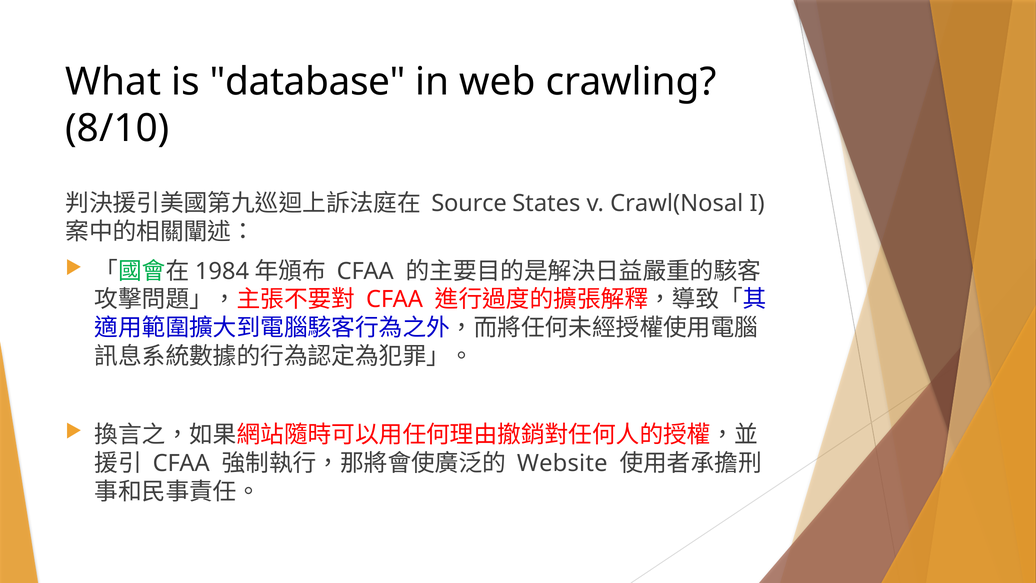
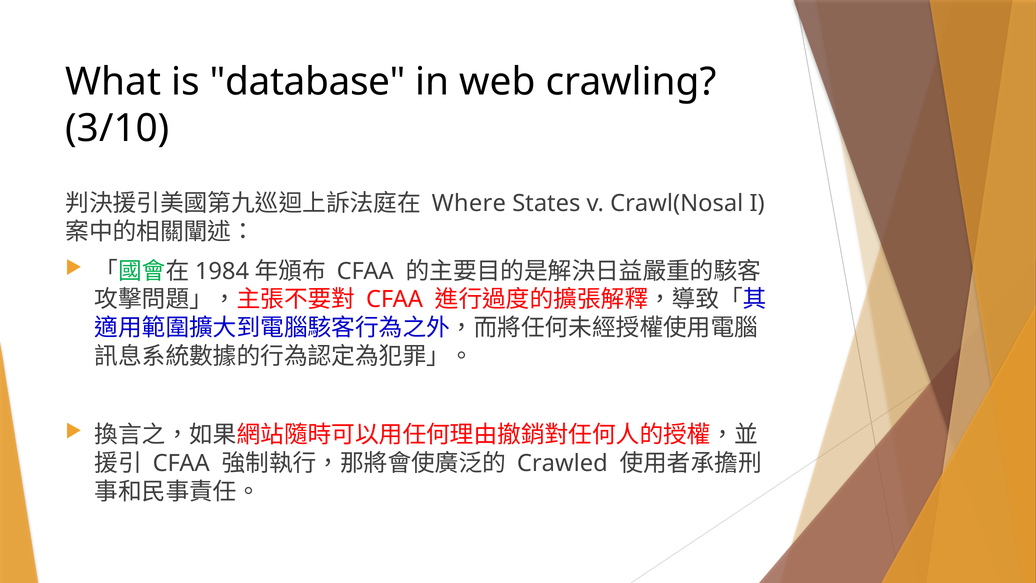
8/10: 8/10 -> 3/10 (117, 128)
Source: Source -> Where (469, 203)
Website: Website -> Crawled (562, 463)
